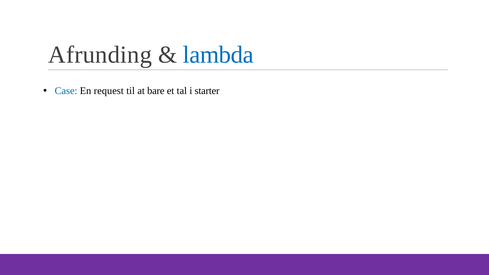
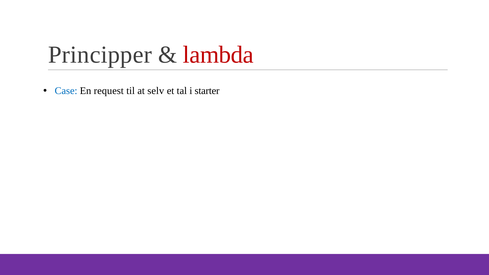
Afrunding: Afrunding -> Principper (100, 55)
lambda colour: blue -> red (218, 55)
bare: bare -> selv (156, 91)
